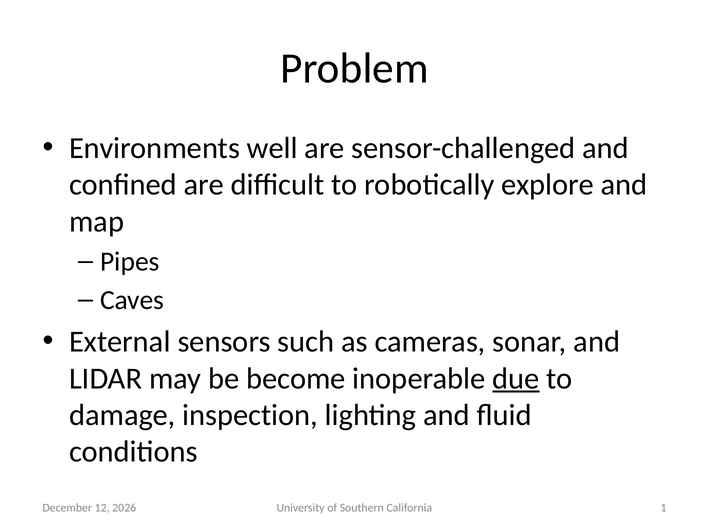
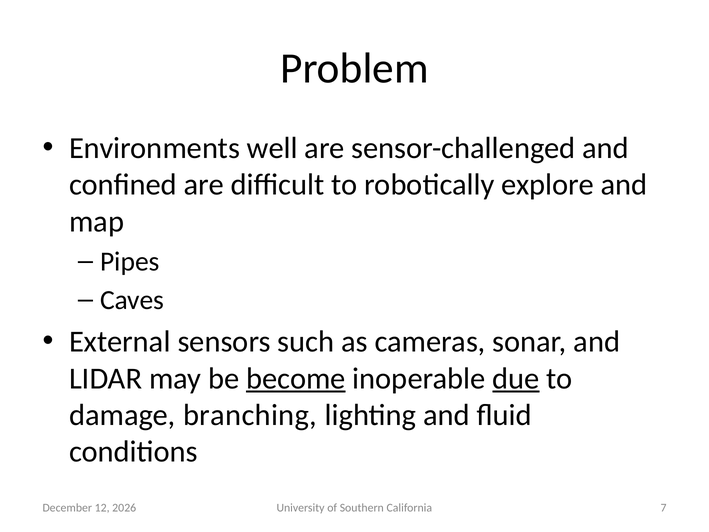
become underline: none -> present (296, 378)
inspection: inspection -> branching (250, 415)
1: 1 -> 7 (664, 508)
